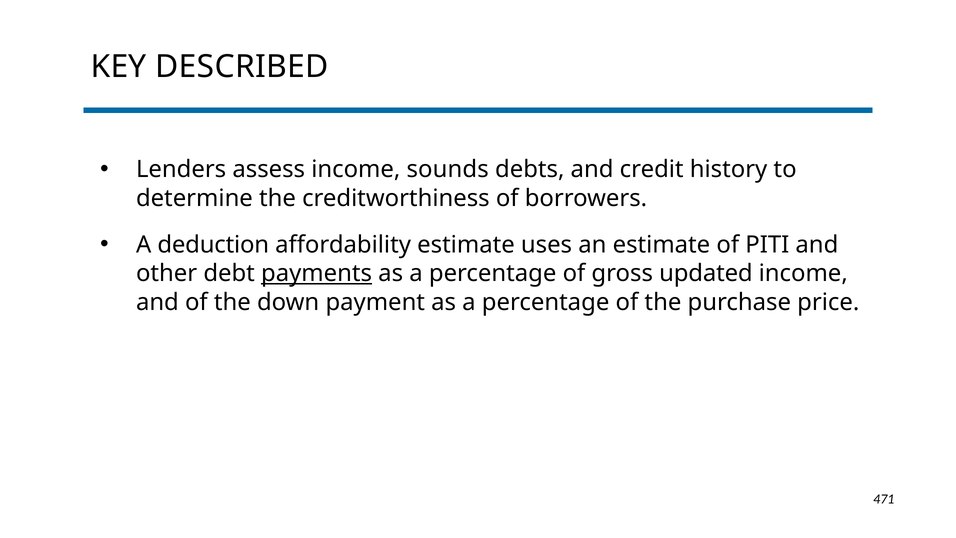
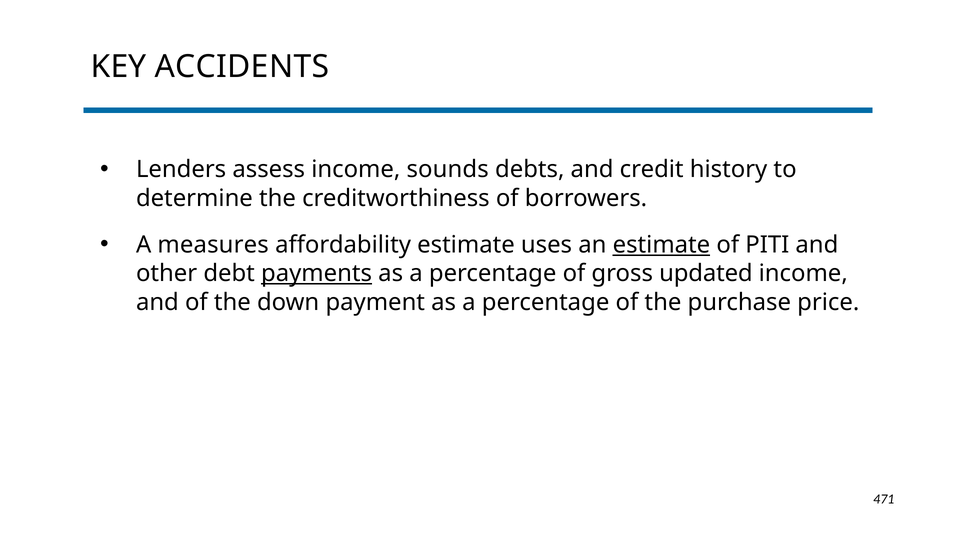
DESCRIBED: DESCRIBED -> ACCIDENTS (242, 67)
deduction: deduction -> measures (213, 245)
estimate underline: none -> present (661, 245)
